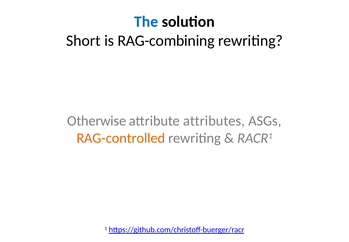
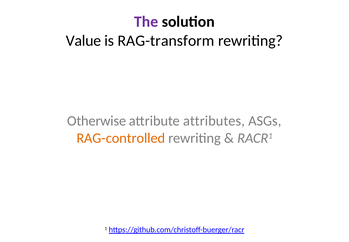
The colour: blue -> purple (146, 22)
Short: Short -> Value (83, 41)
RAG-combining: RAG-combining -> RAG-transform (166, 41)
